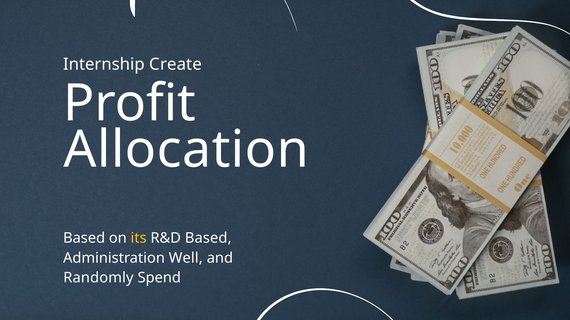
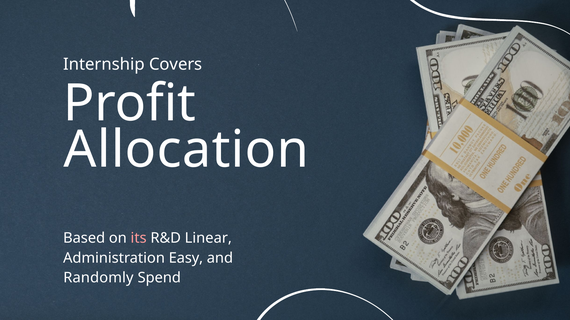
Create: Create -> Covers (176, 65)
its colour: yellow -> pink (139, 239)
R&D Based: Based -> Linear (208, 239)
Well: Well -> Easy (186, 258)
